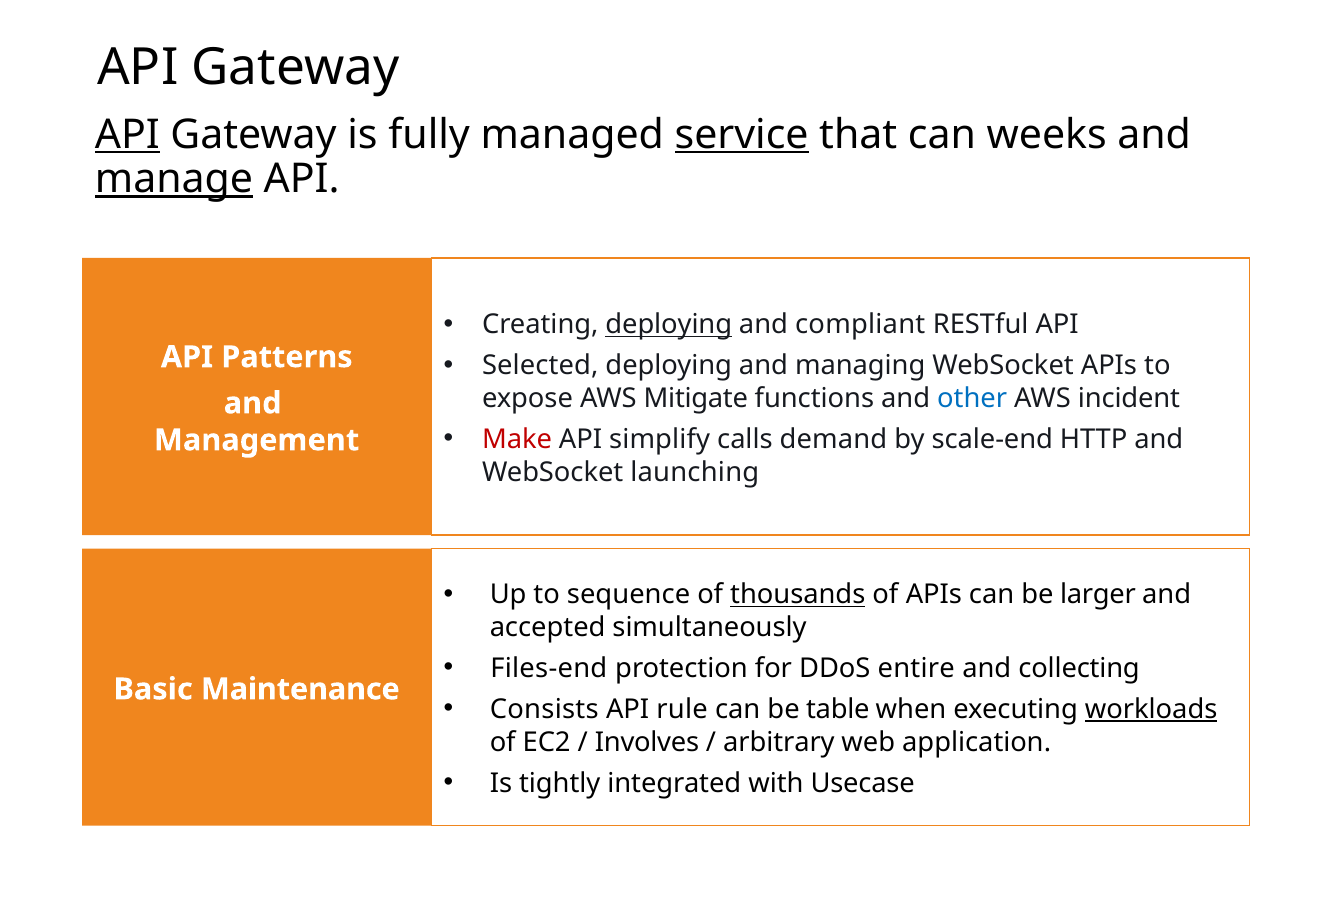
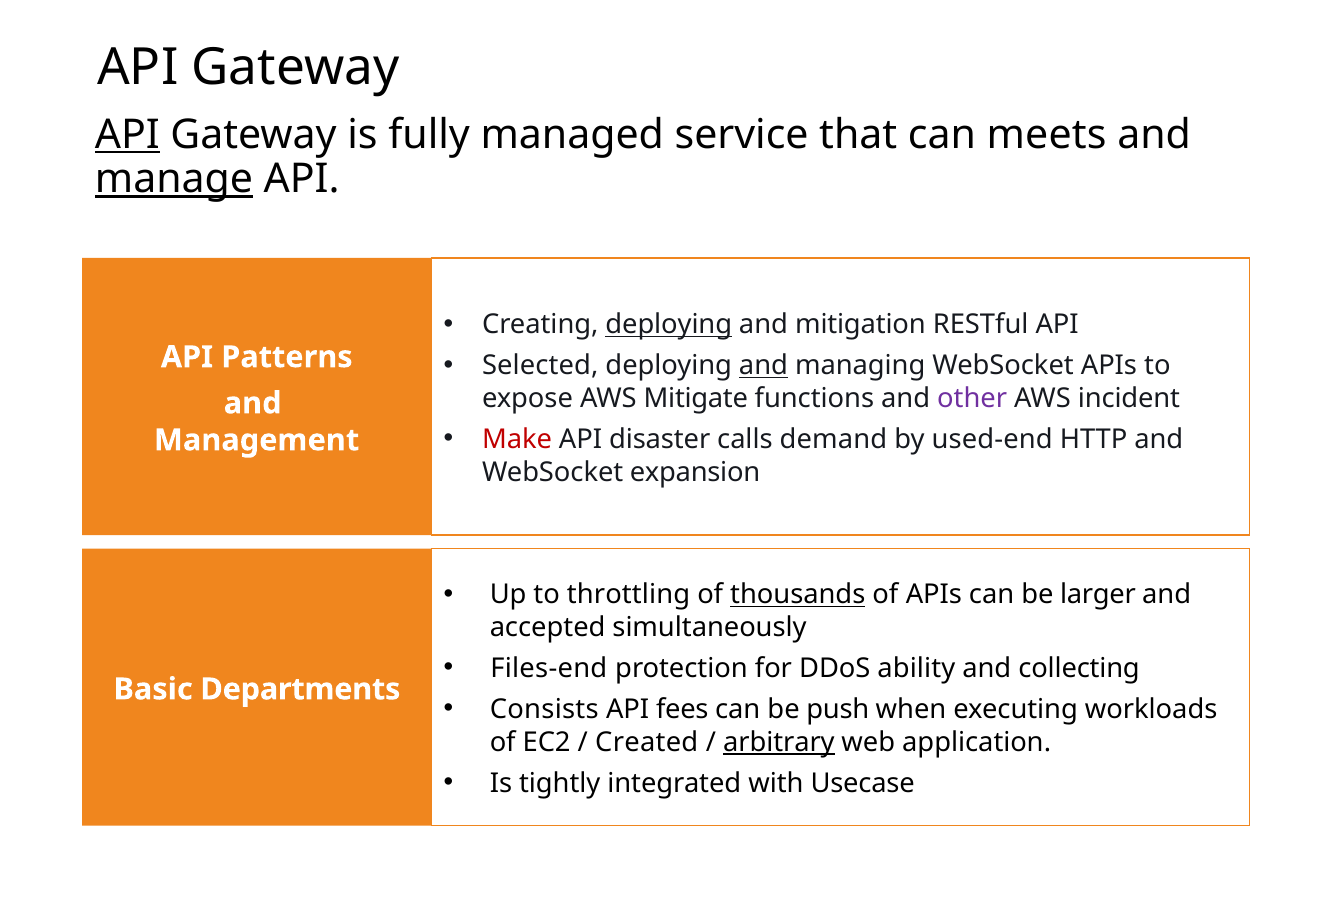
service underline: present -> none (742, 135)
weeks: weeks -> meets (1047, 135)
compliant: compliant -> mitigation (860, 325)
and underline: none -> present (763, 366)
other colour: blue -> purple (972, 399)
simplify: simplify -> disaster (660, 440)
scale-end: scale-end -> used-end (992, 440)
launching: launching -> expansion (695, 472)
sequence: sequence -> throttling (629, 595)
entire: entire -> ability (916, 669)
Maintenance: Maintenance -> Departments (300, 690)
rule: rule -> fees (682, 710)
table: table -> push (838, 710)
workloads underline: present -> none (1151, 710)
Involves: Involves -> Created (647, 743)
arbitrary underline: none -> present (779, 743)
